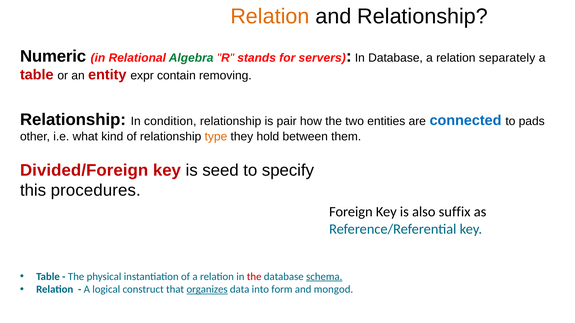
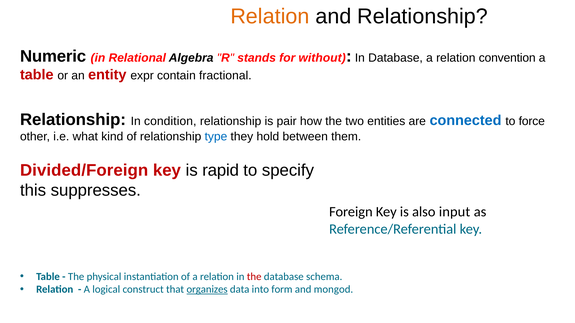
Algebra colour: green -> black (191, 58)
servers: servers -> without (322, 58)
separately: separately -> convention (507, 58)
removing: removing -> fractional (225, 76)
pads: pads -> force (532, 122)
type colour: orange -> blue (216, 137)
seed: seed -> rapid (221, 171)
procedures: procedures -> suppresses (96, 191)
suffix: suffix -> input (455, 212)
schema underline: present -> none (324, 277)
